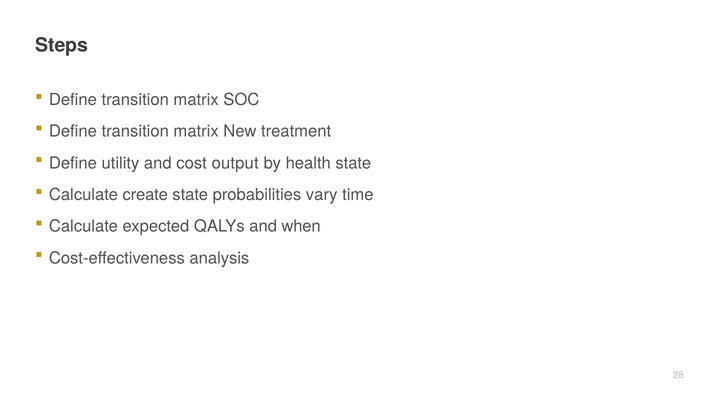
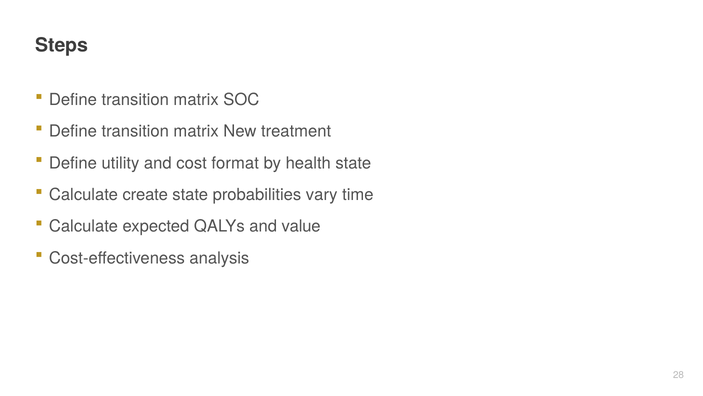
output: output -> format (235, 163)
when: when -> value (301, 226)
